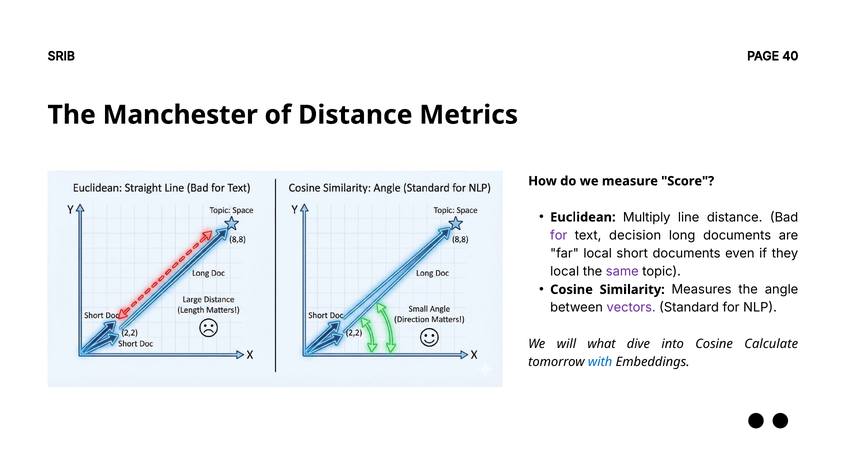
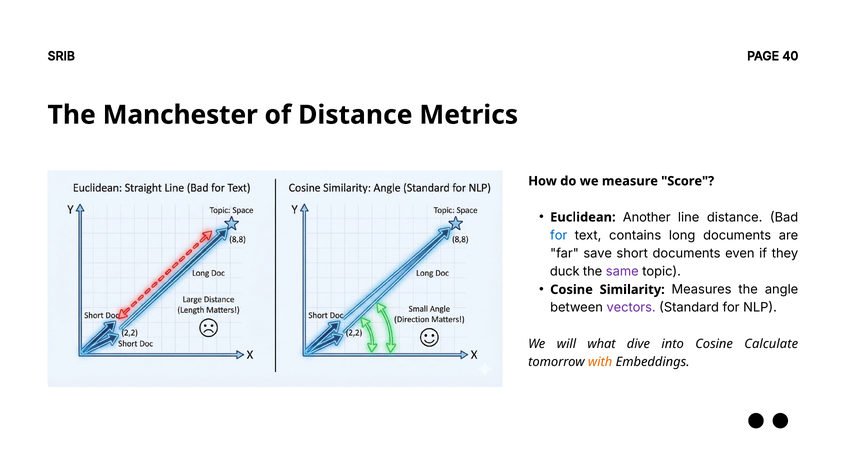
Multiply: Multiply -> Another (647, 217)
for colour: purple -> blue (559, 235)
decision: decision -> contains (635, 235)
far local: local -> save (598, 253)
local: local -> duck (565, 271)
with colour: blue -> orange (600, 362)
